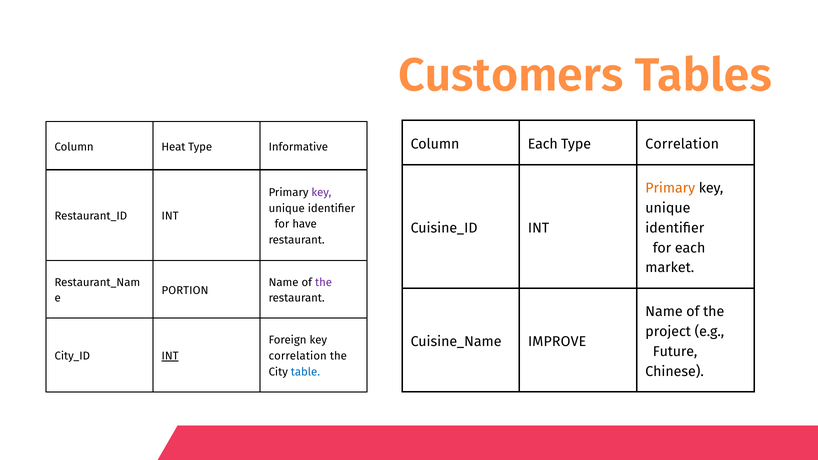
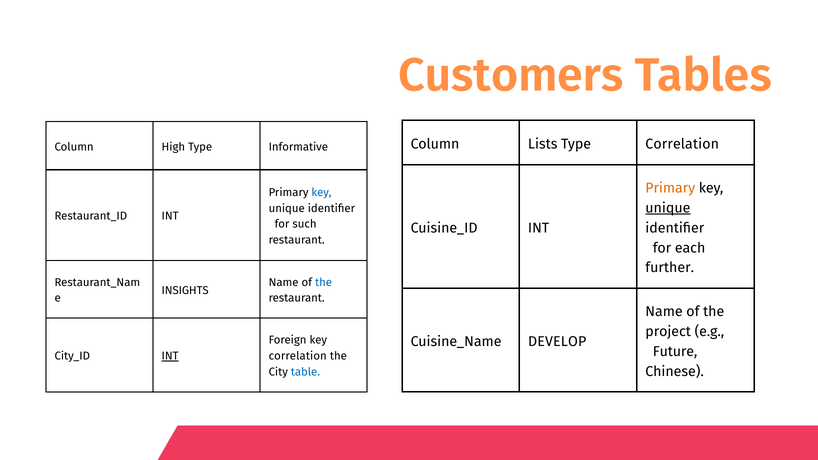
Column Each: Each -> Lists (543, 144)
Heat: Heat -> High (173, 147)
key colour: purple -> blue (321, 192)
unique underline: none -> present (668, 208)
have: have -> such (305, 224)
market: market -> further (670, 268)
the colour: purple -> blue (324, 282)
PORTION: PORTION -> INSIGHTS (185, 290)
IMPROVE: IMPROVE -> DEVELOP (557, 342)
